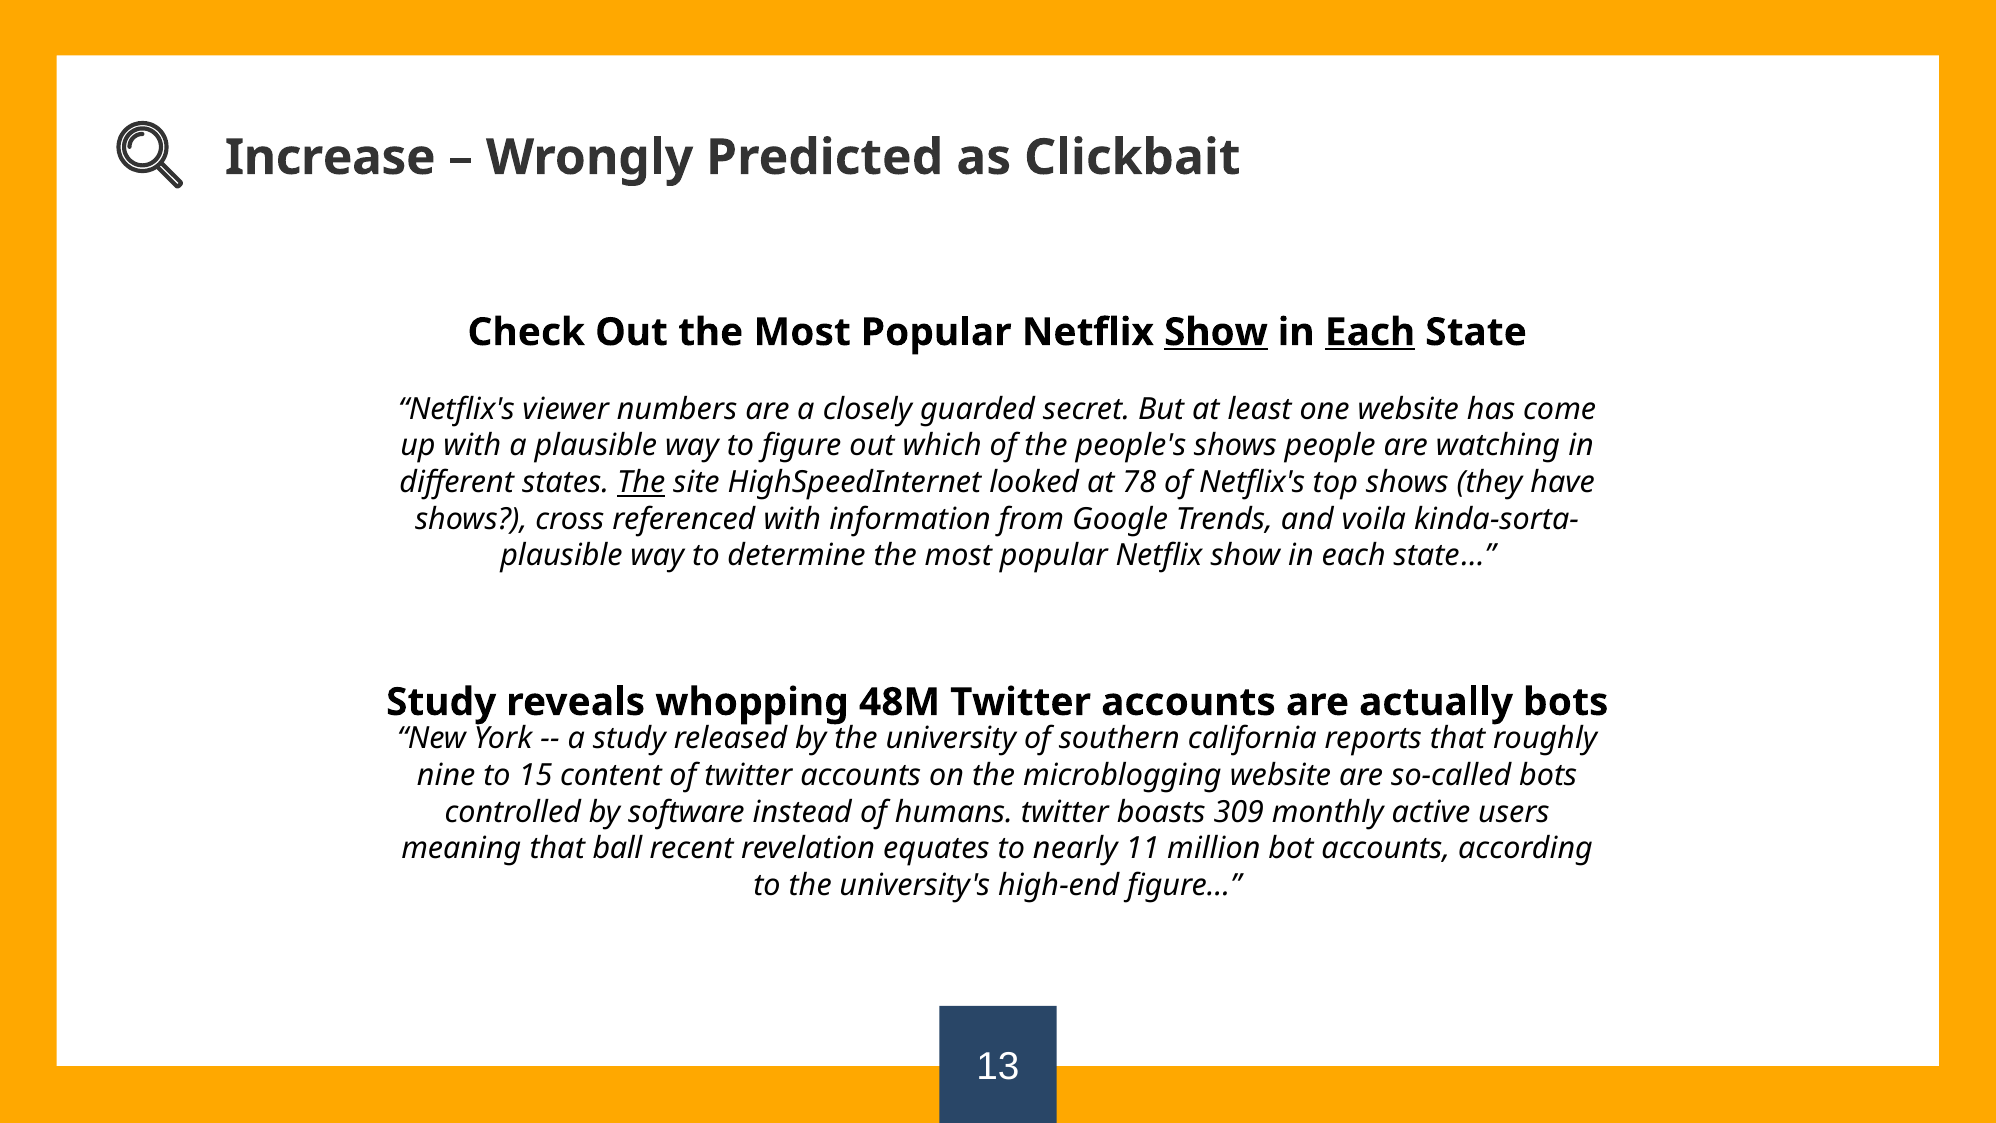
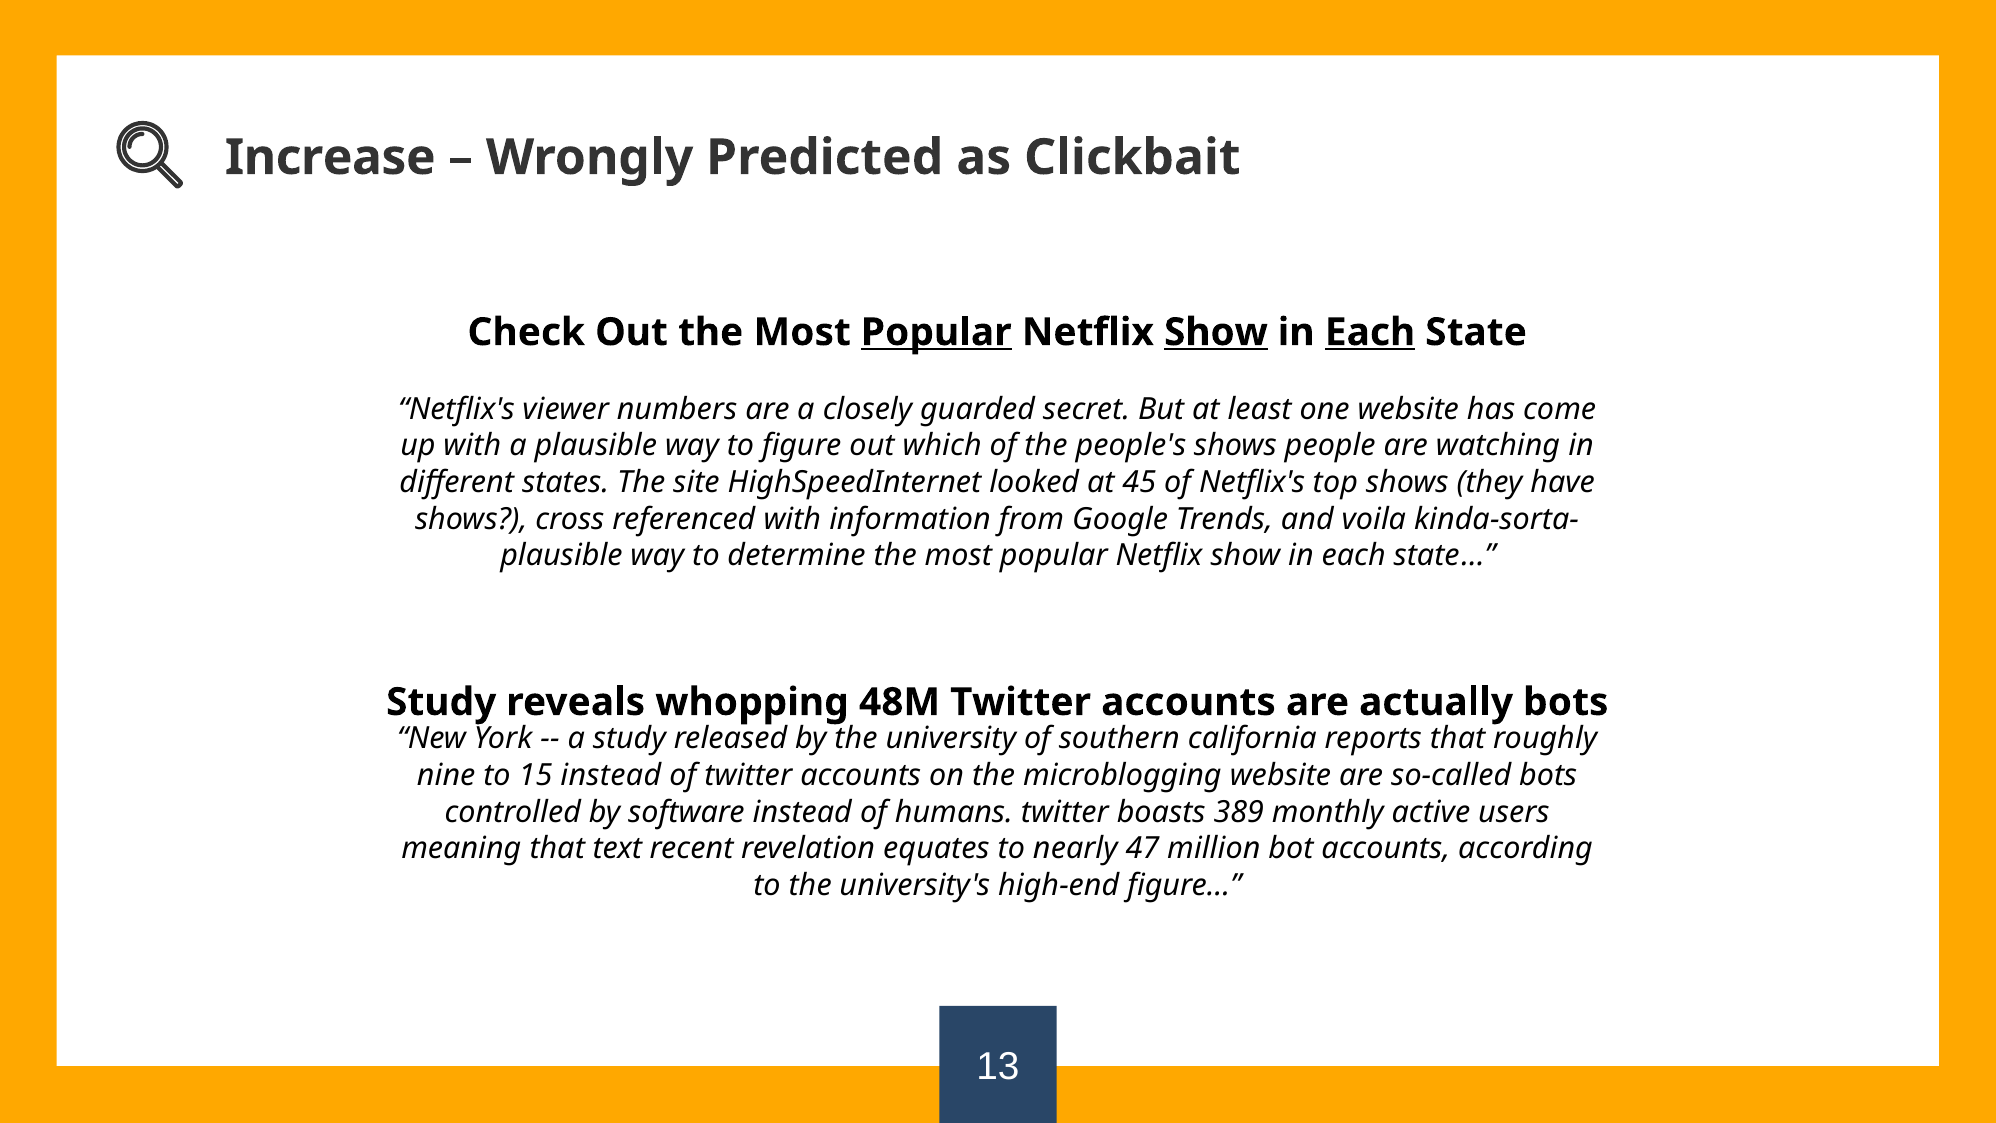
Popular underline: none -> present (936, 332)
The underline: present -> none (641, 482)
78: 78 -> 45 (1139, 482)
15 content: content -> instead (611, 775)
309: 309 -> 389 (1239, 812)
ball: ball -> text (617, 849)
11: 11 -> 47 (1142, 849)
